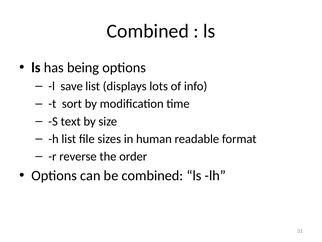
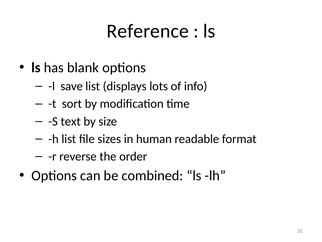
Combined: Combined -> Reference (148, 31)
being: being -> blank (83, 68)
